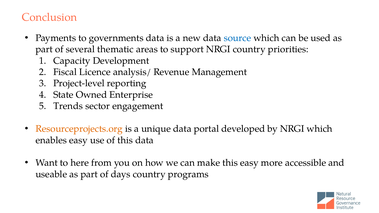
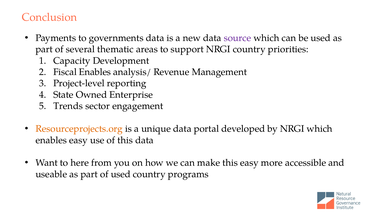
source colour: blue -> purple (237, 38)
Fiscal Licence: Licence -> Enables (95, 72)
of days: days -> used (121, 174)
